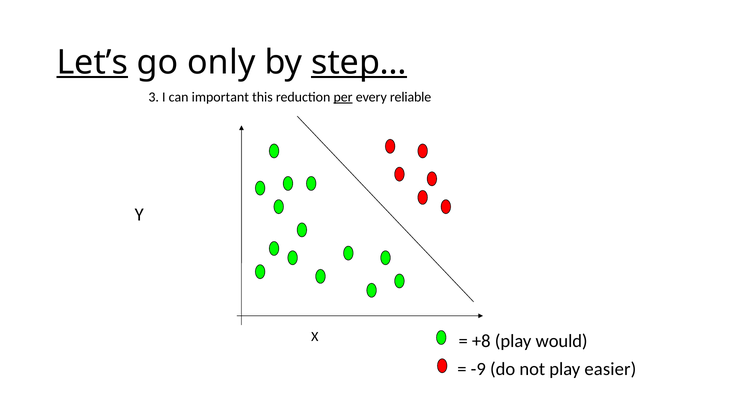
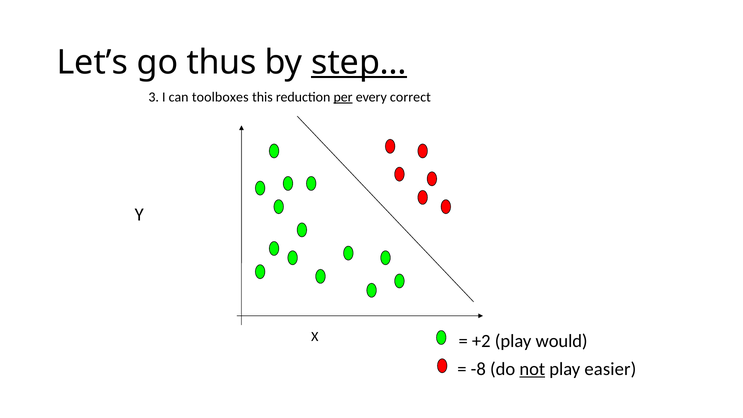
Let’s underline: present -> none (92, 62)
only: only -> thus (222, 62)
important: important -> toolboxes (220, 97)
reliable: reliable -> correct (410, 97)
+8: +8 -> +2 (481, 341)
-9: -9 -> -8 (478, 369)
not underline: none -> present (532, 369)
